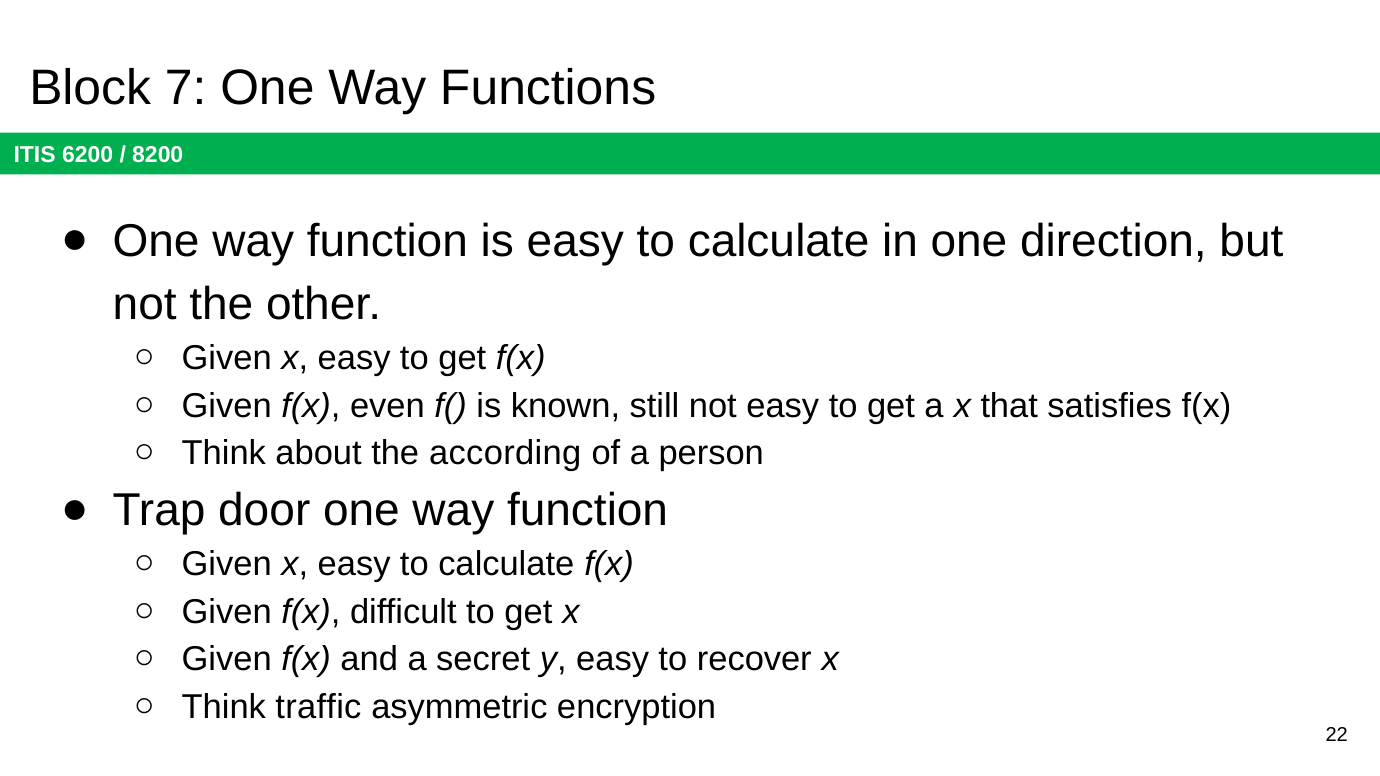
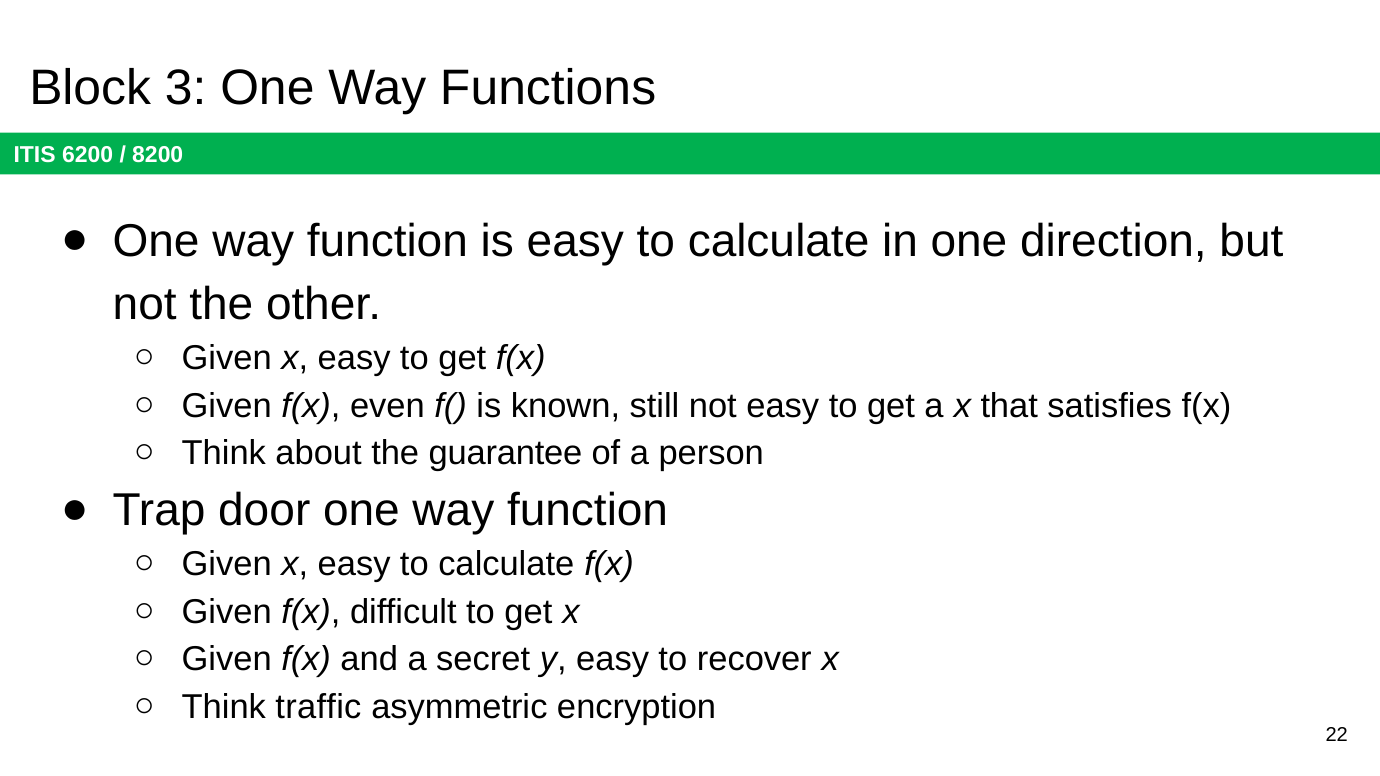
7: 7 -> 3 (186, 88)
according: according -> guarantee (505, 453)
